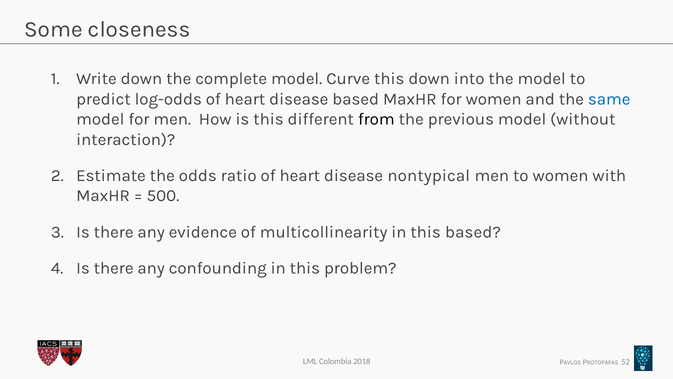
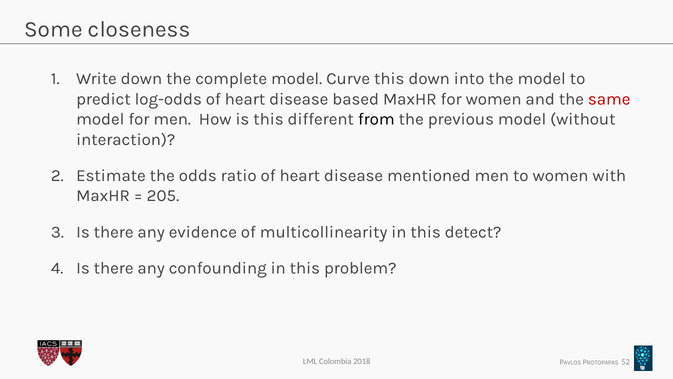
same colour: blue -> red (609, 99)
nontypical: nontypical -> mentioned (429, 176)
500: 500 -> 205 (163, 196)
this based: based -> detect (473, 232)
